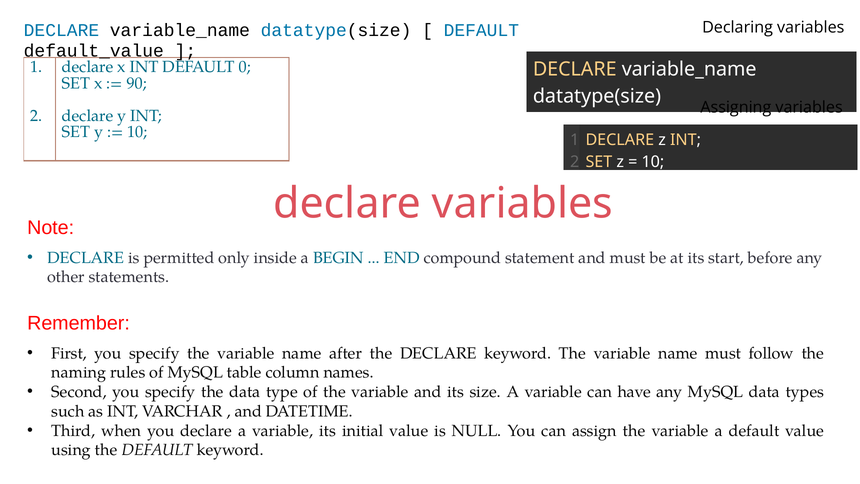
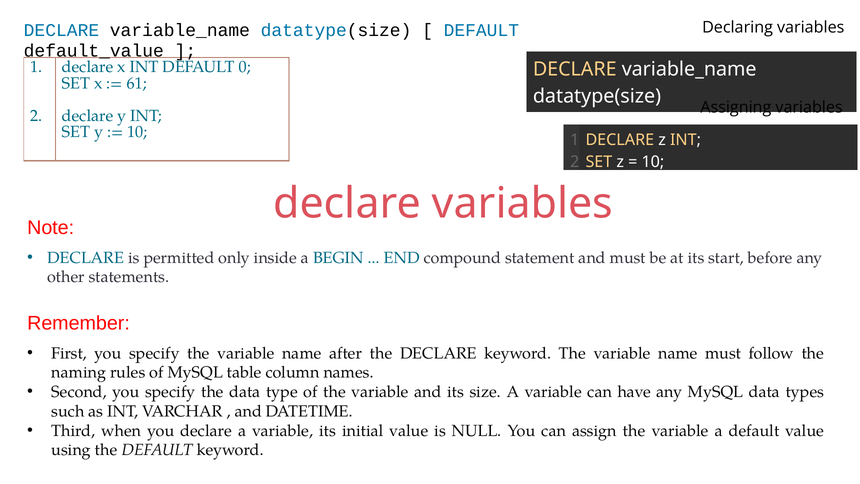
90: 90 -> 61 (137, 83)
